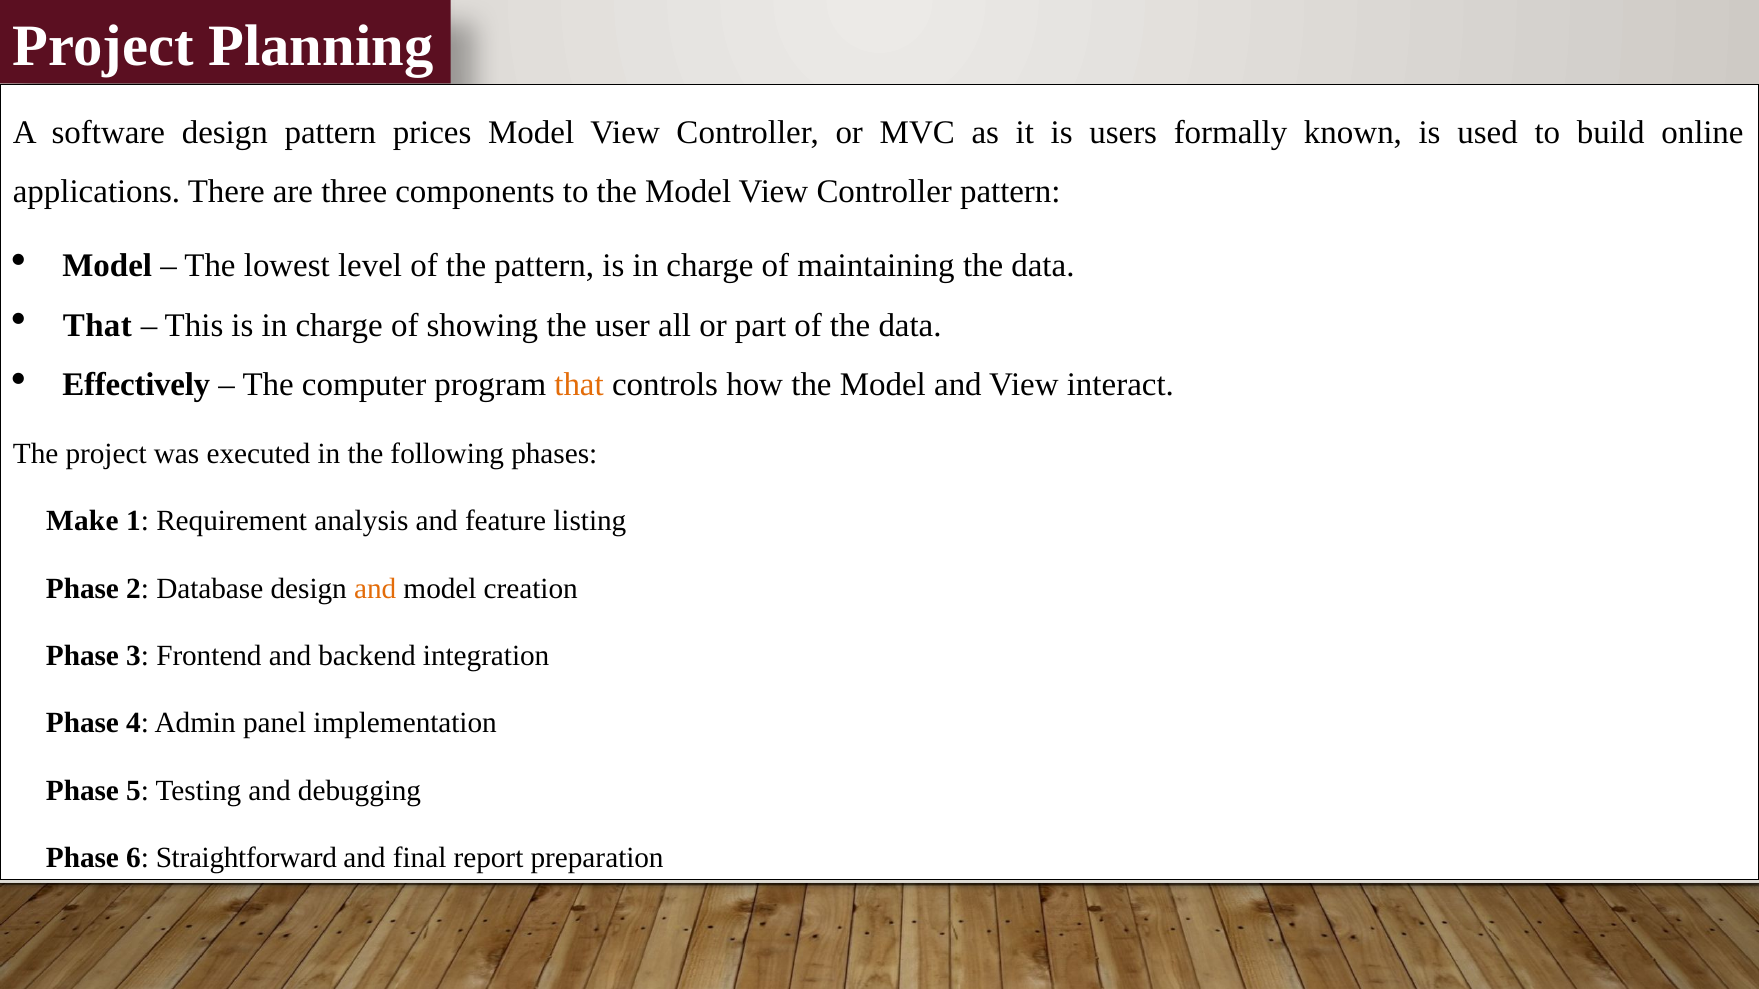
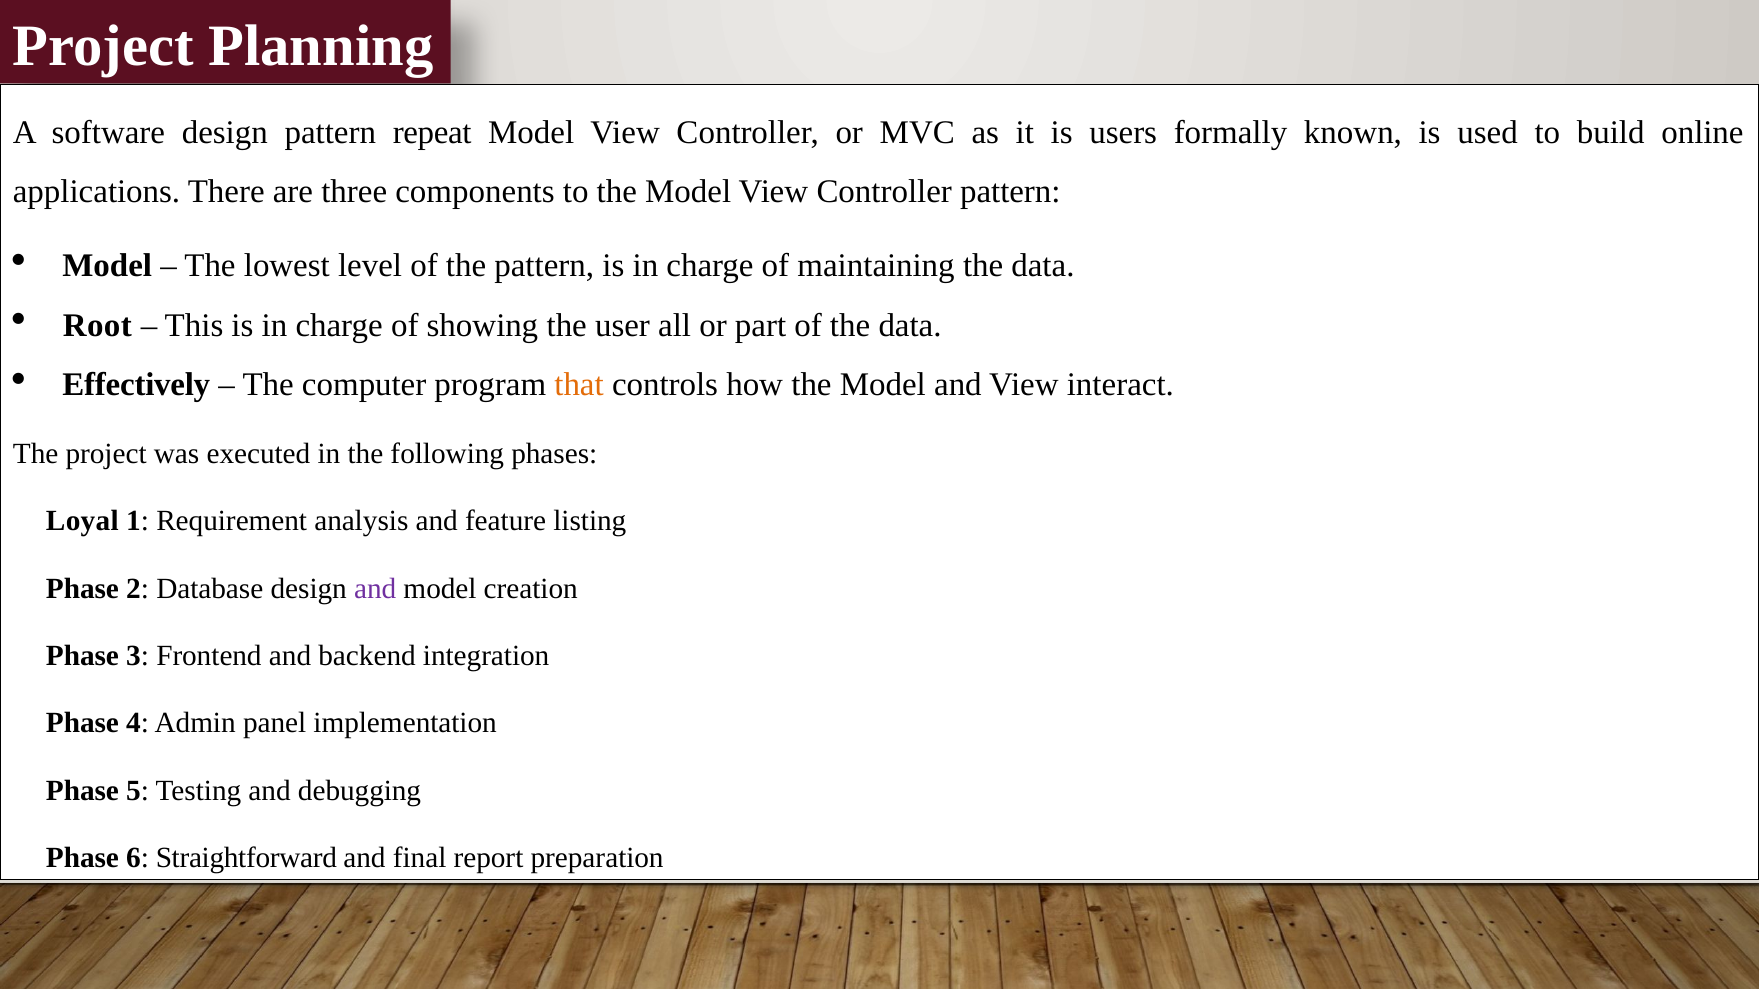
prices: prices -> repeat (432, 133)
That: That -> Root (97, 325)
Make: Make -> Loyal (82, 521)
and colour: orange -> purple (375, 589)
